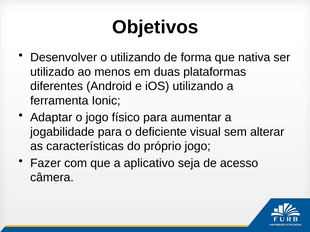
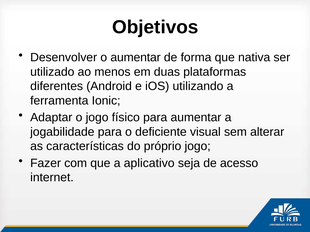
o utilizando: utilizando -> aumentar (136, 57)
câmera: câmera -> internet (52, 178)
